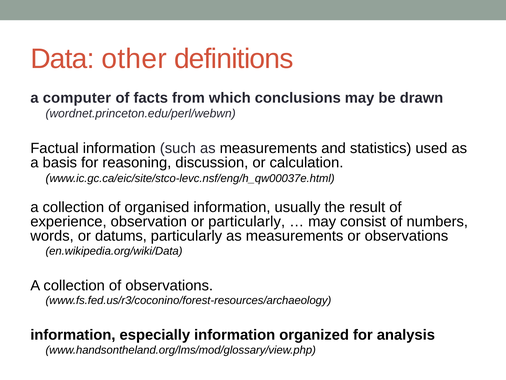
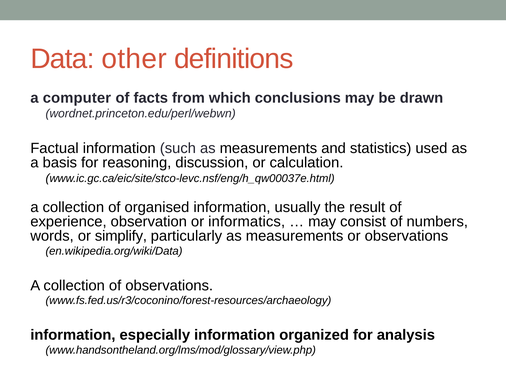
or particularly: particularly -> informatics (247, 221)
datums: datums -> simplify (121, 236)
